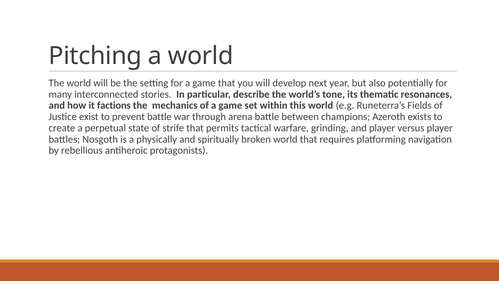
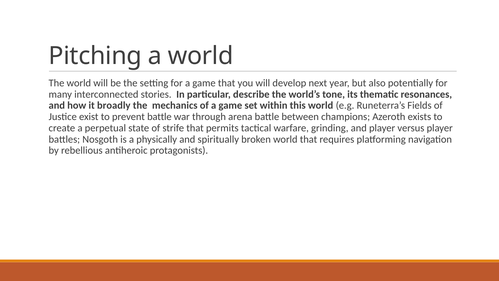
factions: factions -> broadly (114, 105)
